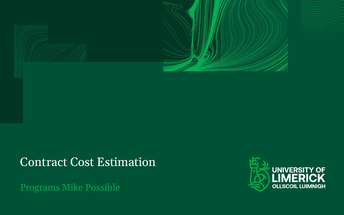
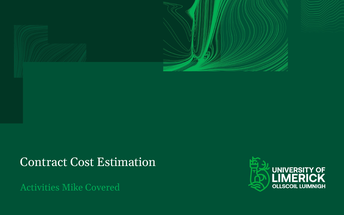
Programs: Programs -> Activities (40, 187)
Possible: Possible -> Covered (103, 187)
